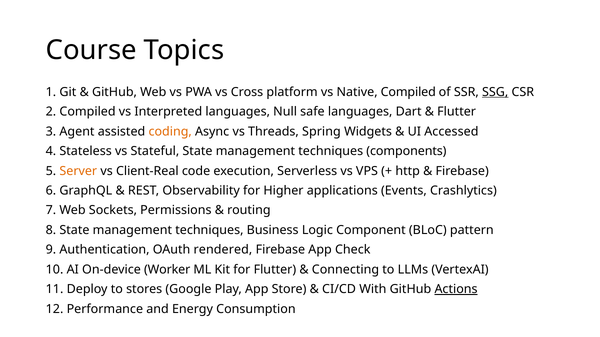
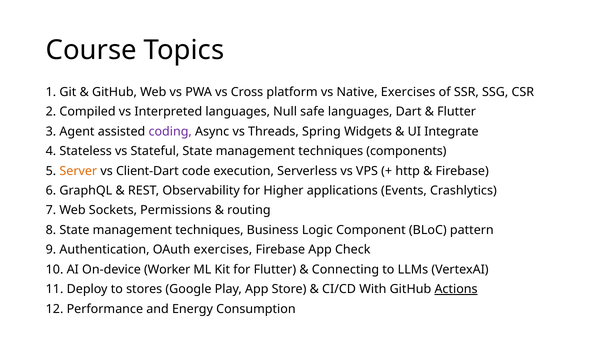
Native Compiled: Compiled -> Exercises (408, 92)
SSG underline: present -> none (495, 92)
coding colour: orange -> purple (170, 132)
Accessed: Accessed -> Integrate (451, 132)
Client-Real: Client-Real -> Client-Dart (147, 171)
OAuth rendered: rendered -> exercises (223, 250)
